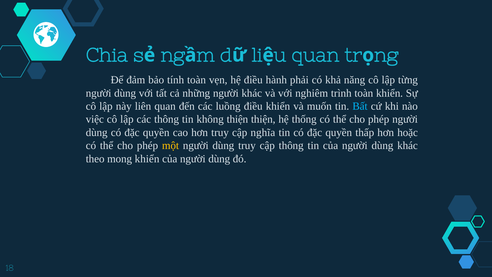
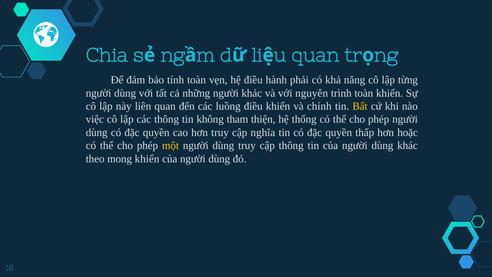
nghiêm: nghiêm -> nguyên (312, 93)
muốn: muốn -> chính (319, 106)
Bất colour: light blue -> yellow (360, 106)
không thiện: thiện -> tham (237, 119)
